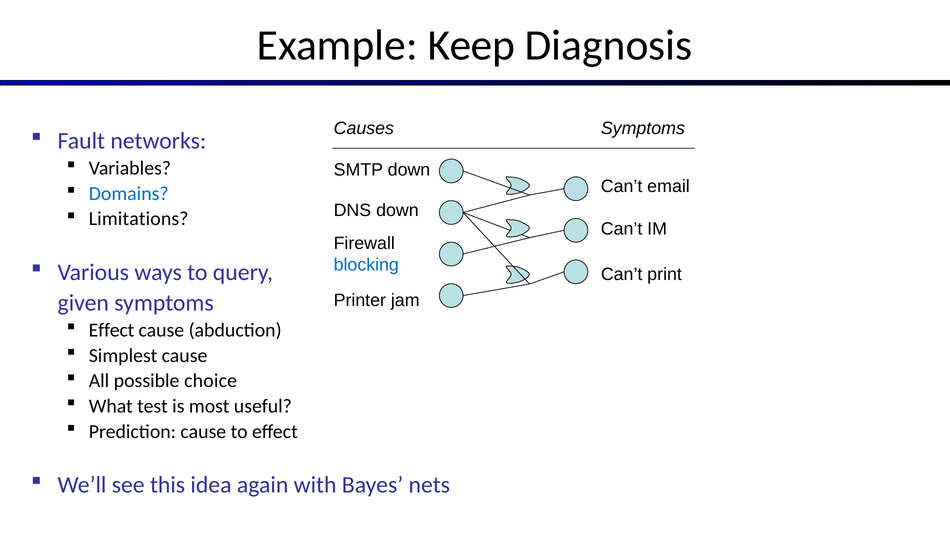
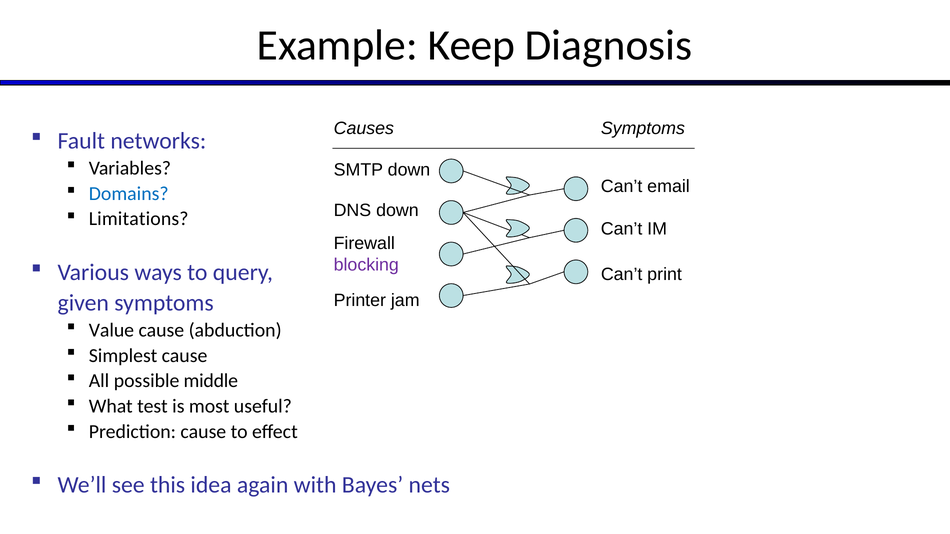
blocking colour: blue -> purple (366, 265)
Effect: Effect -> Value (111, 330)
choice: choice -> middle (211, 381)
